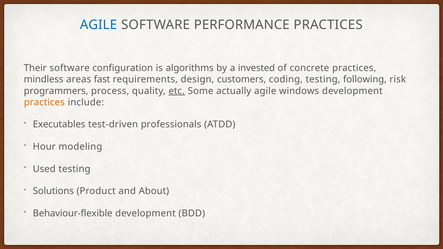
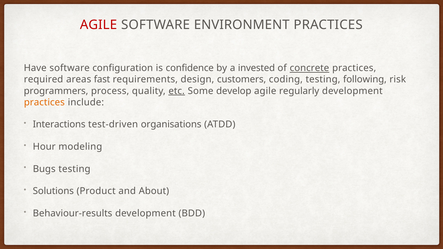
AGILE colour: blue -> red (99, 25)
PERFORMANCE: PERFORMANCE -> ENVIRONMENT (242, 25)
Their: Their -> Have (35, 68)
algorithms: algorithms -> confidence (190, 68)
concrete underline: none -> present (309, 68)
mindless: mindless -> required (44, 80)
actually: actually -> develop (234, 91)
windows: windows -> regularly (299, 91)
Executables: Executables -> Interactions (59, 125)
professionals: professionals -> organisations (171, 125)
Used: Used -> Bugs (44, 169)
Behaviour-flexible: Behaviour-flexible -> Behaviour-results (73, 214)
